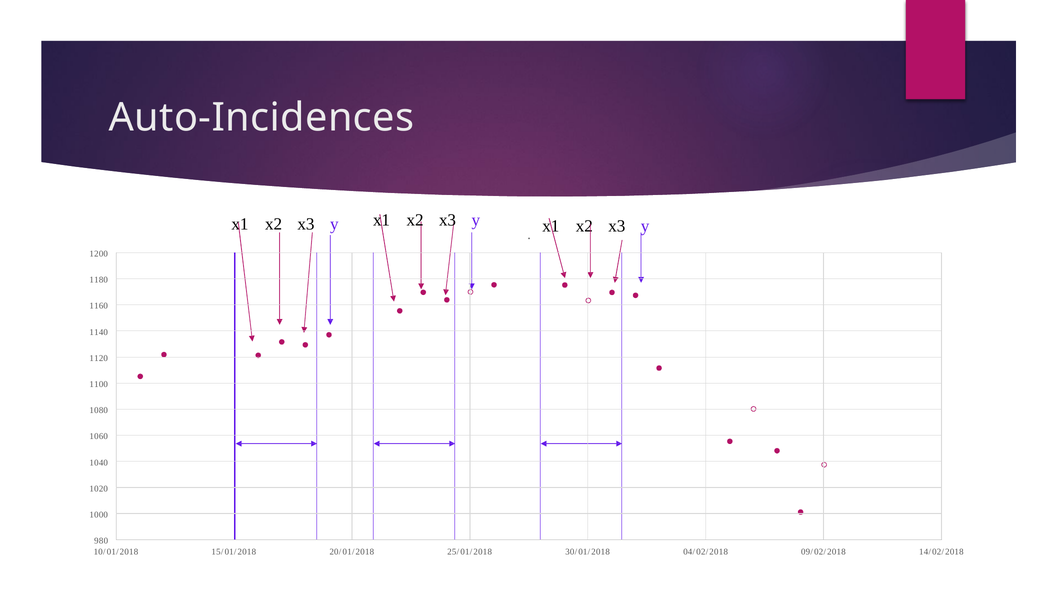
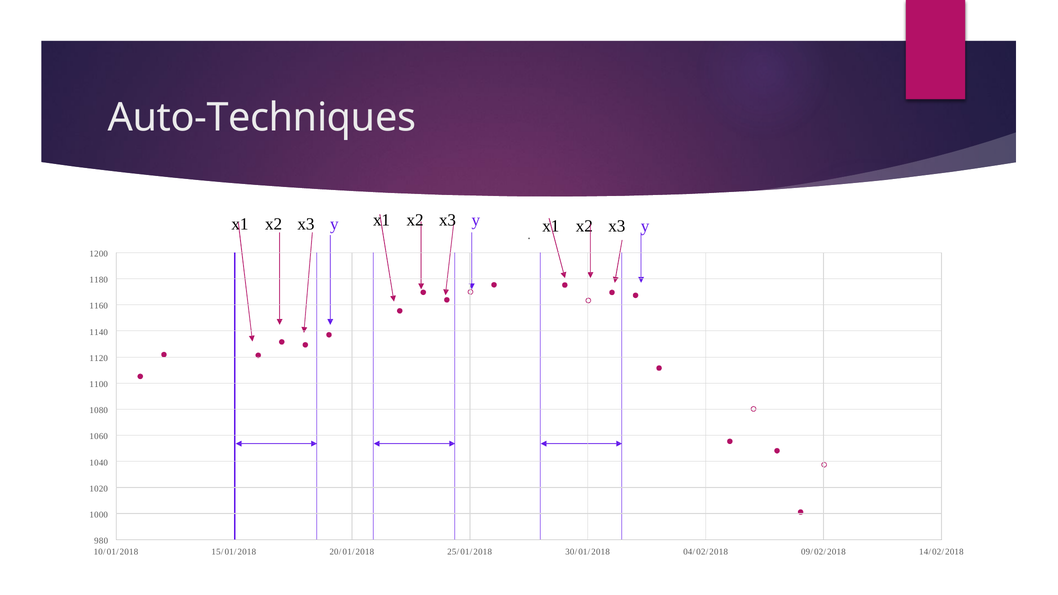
Auto-Incidences: Auto-Incidences -> Auto-Techniques (262, 118)
